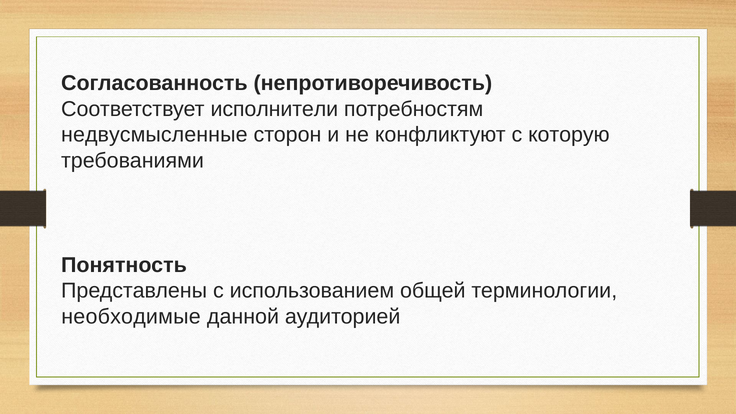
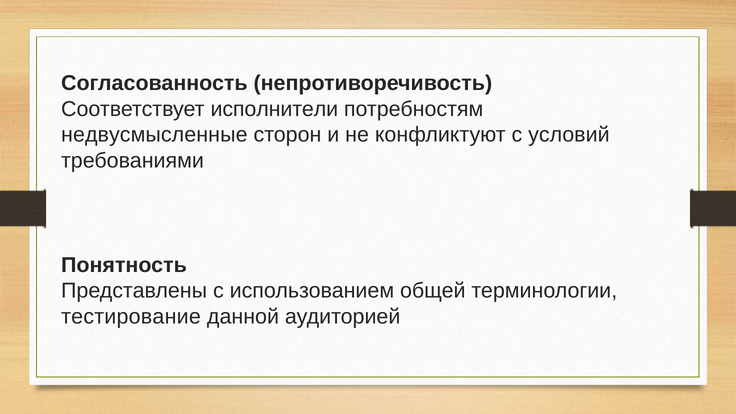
которую: которую -> условий (569, 135)
необходимые: необходимые -> тестирование (131, 316)
